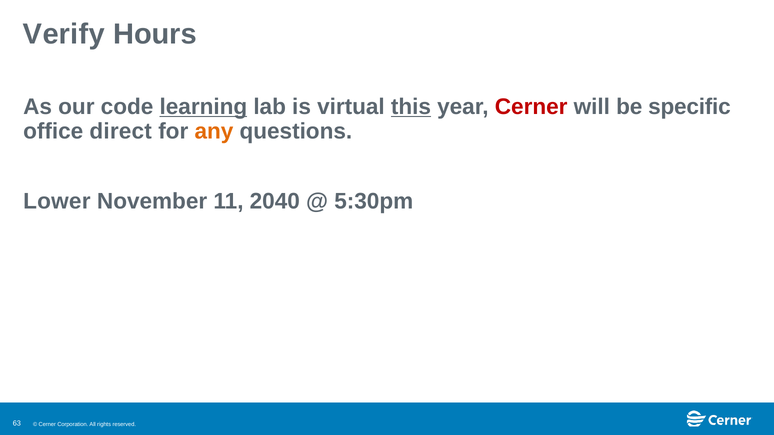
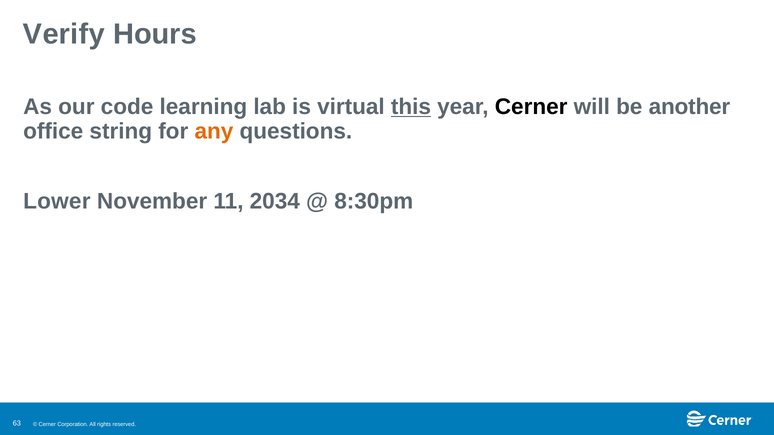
learning underline: present -> none (203, 107)
Cerner colour: red -> black (531, 107)
specific: specific -> another (689, 107)
direct: direct -> string (121, 131)
2040: 2040 -> 2034 (275, 202)
5:30pm: 5:30pm -> 8:30pm (374, 202)
